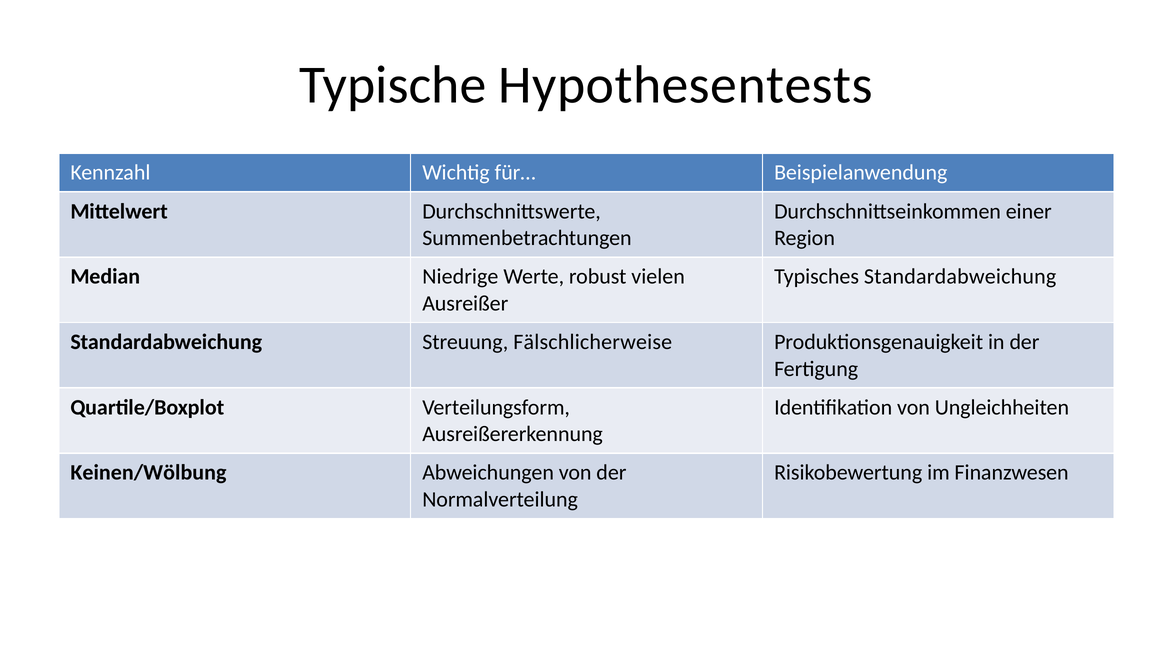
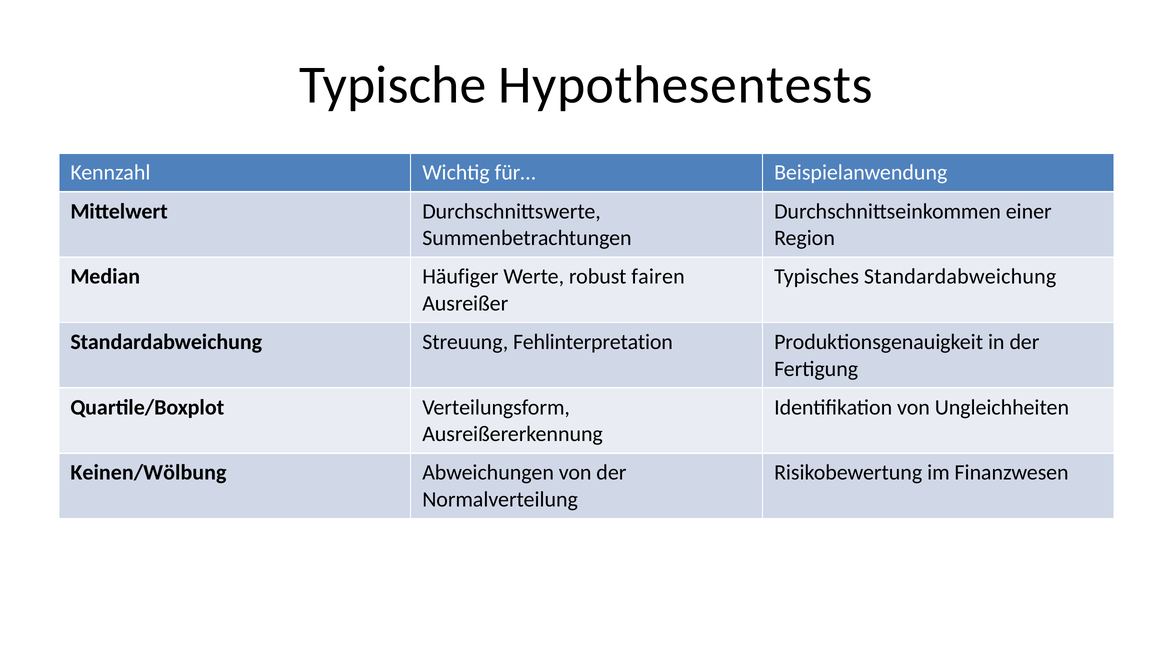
Niedrige: Niedrige -> Häufiger (460, 277)
vielen: vielen -> fairen (658, 277)
Fälschlicherweise: Fälschlicherweise -> Fehlinterpretation (593, 342)
